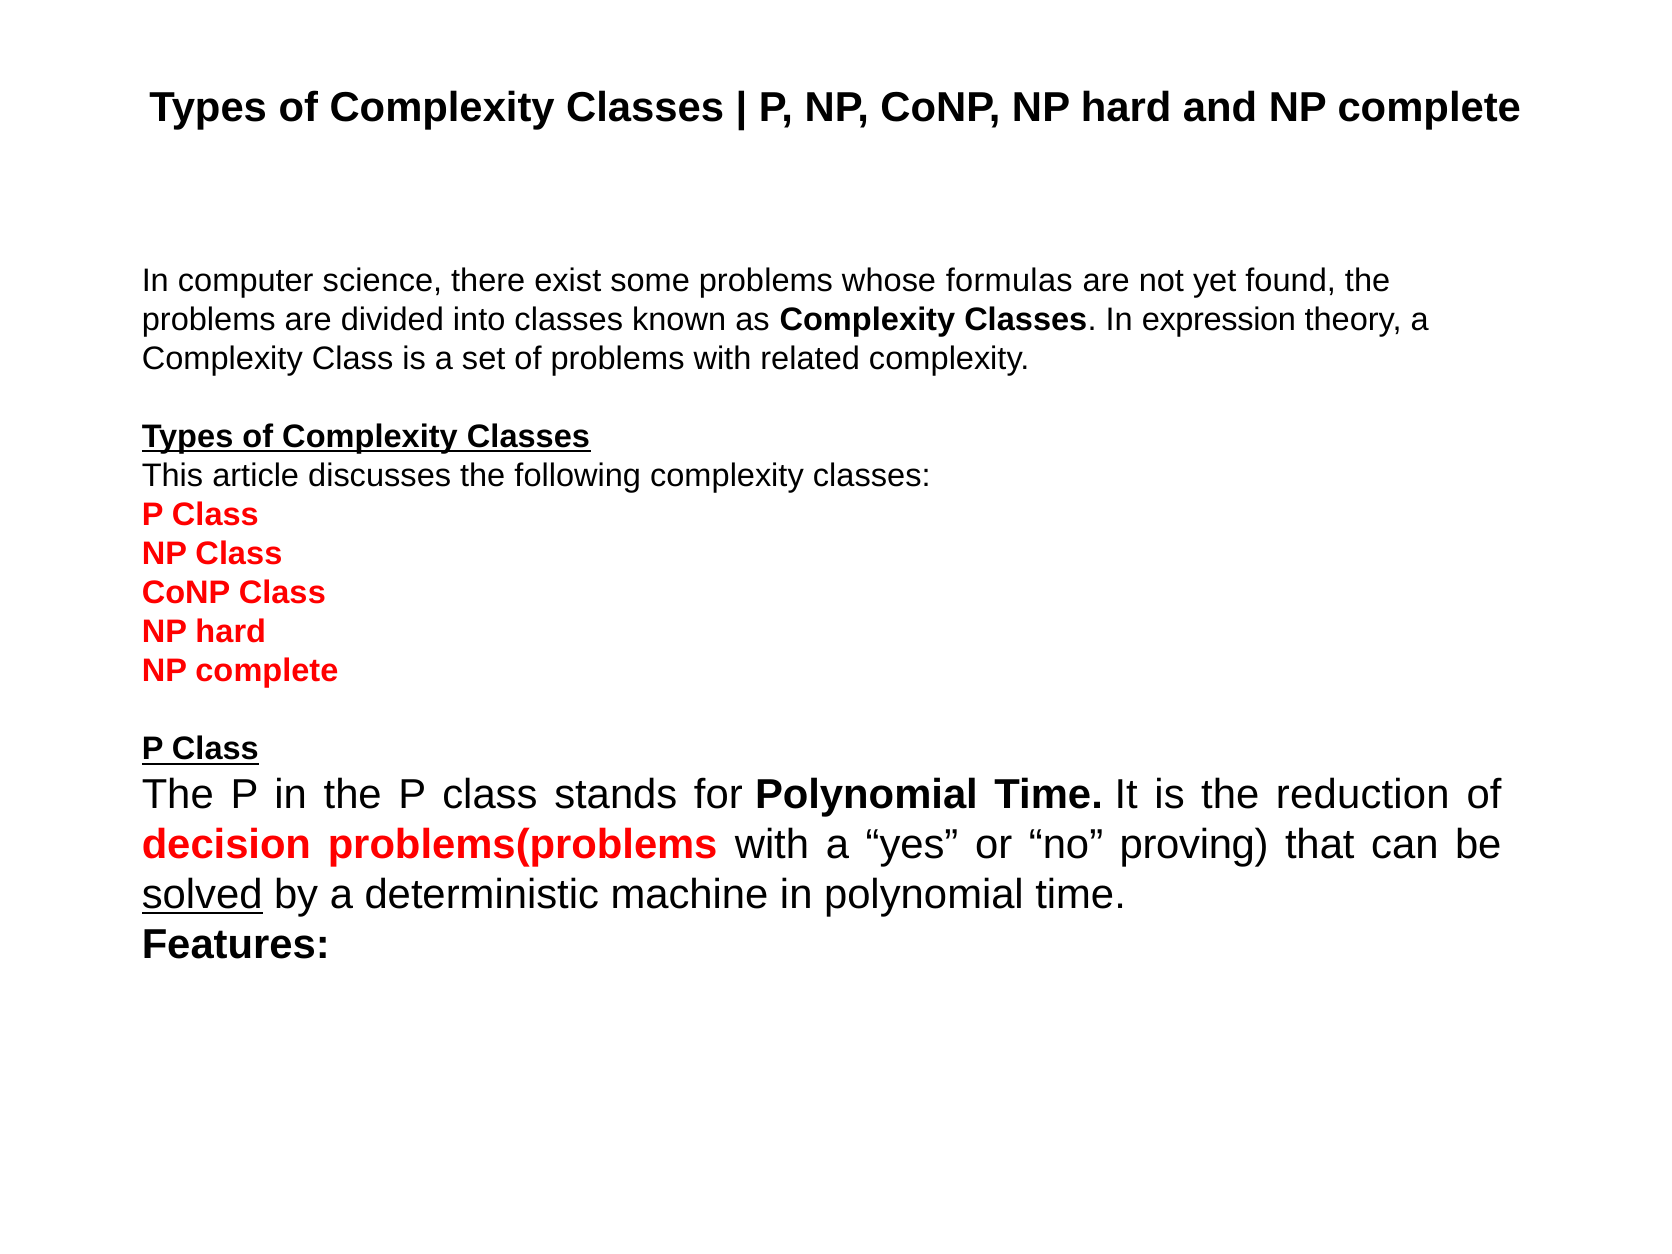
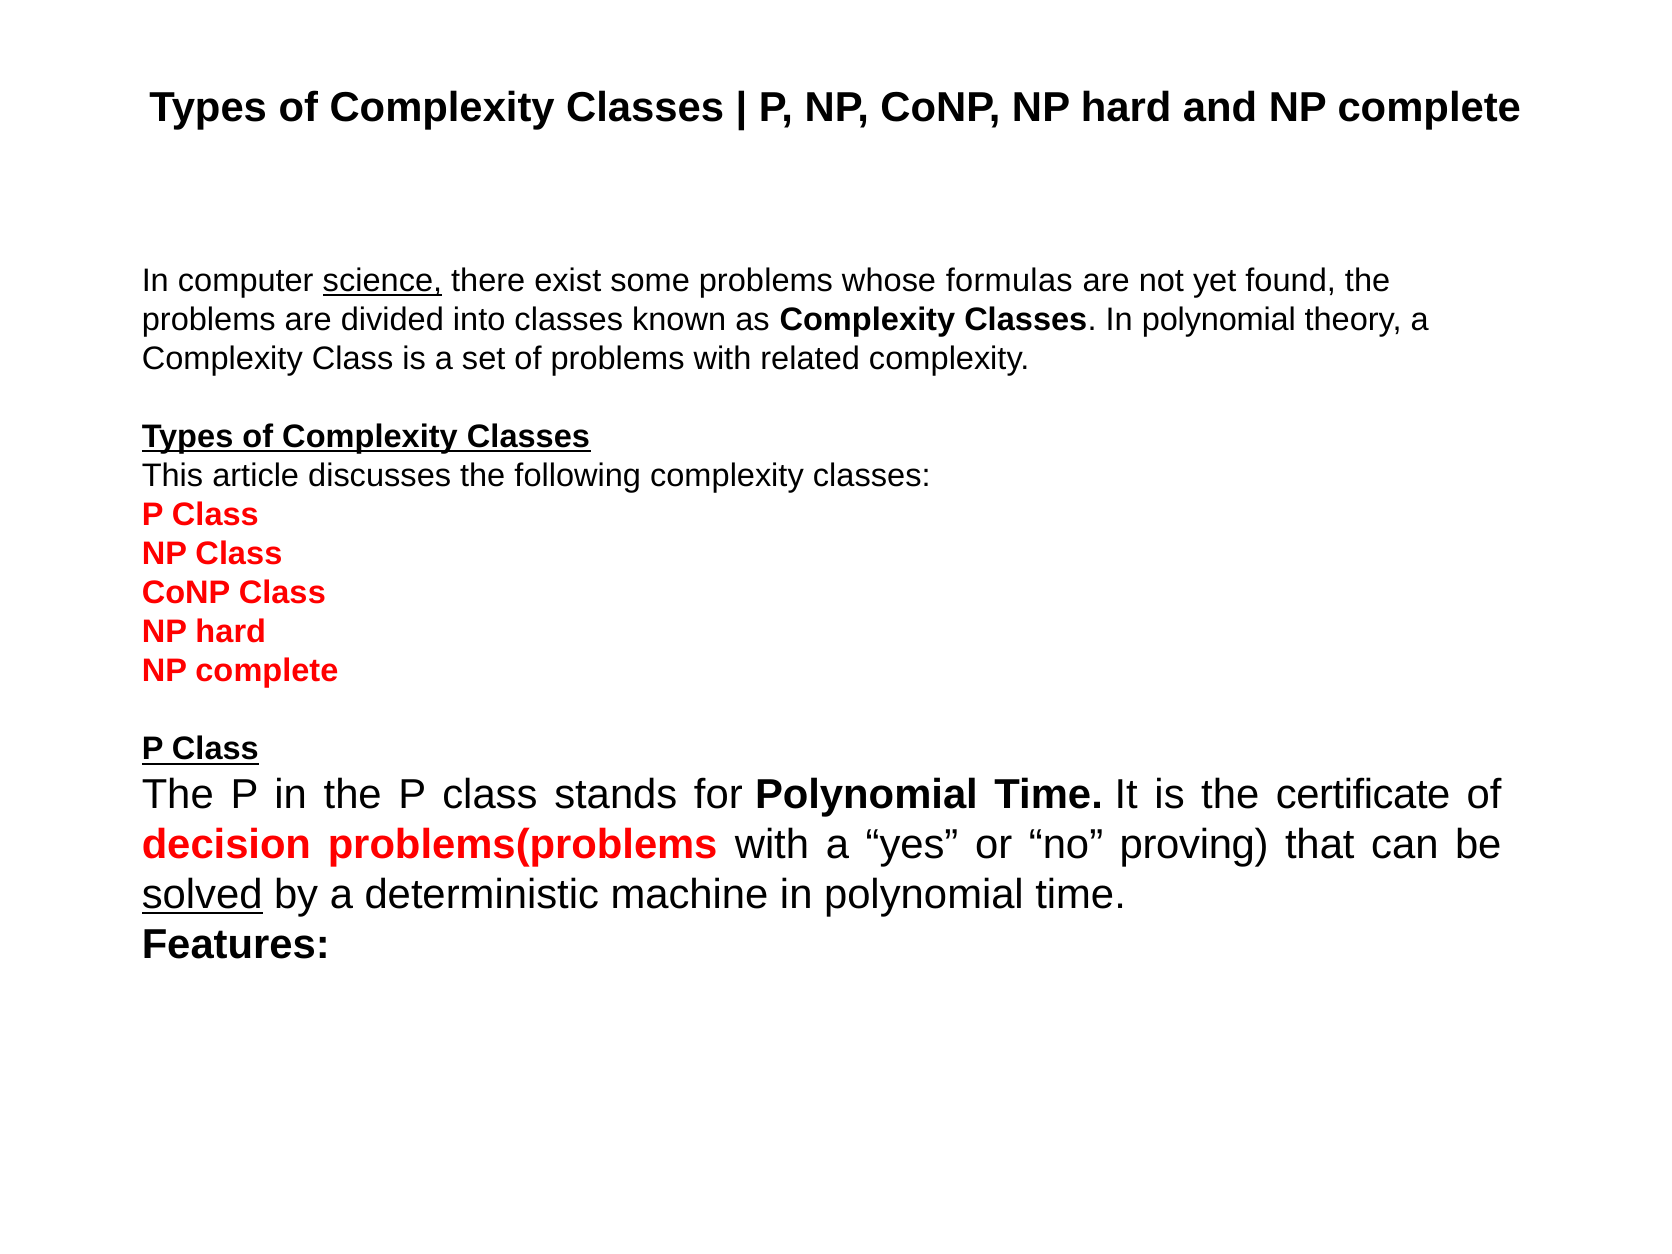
science underline: none -> present (382, 281)
Classes In expression: expression -> polynomial (1219, 320)
reduction: reduction -> certificate (1363, 794)
